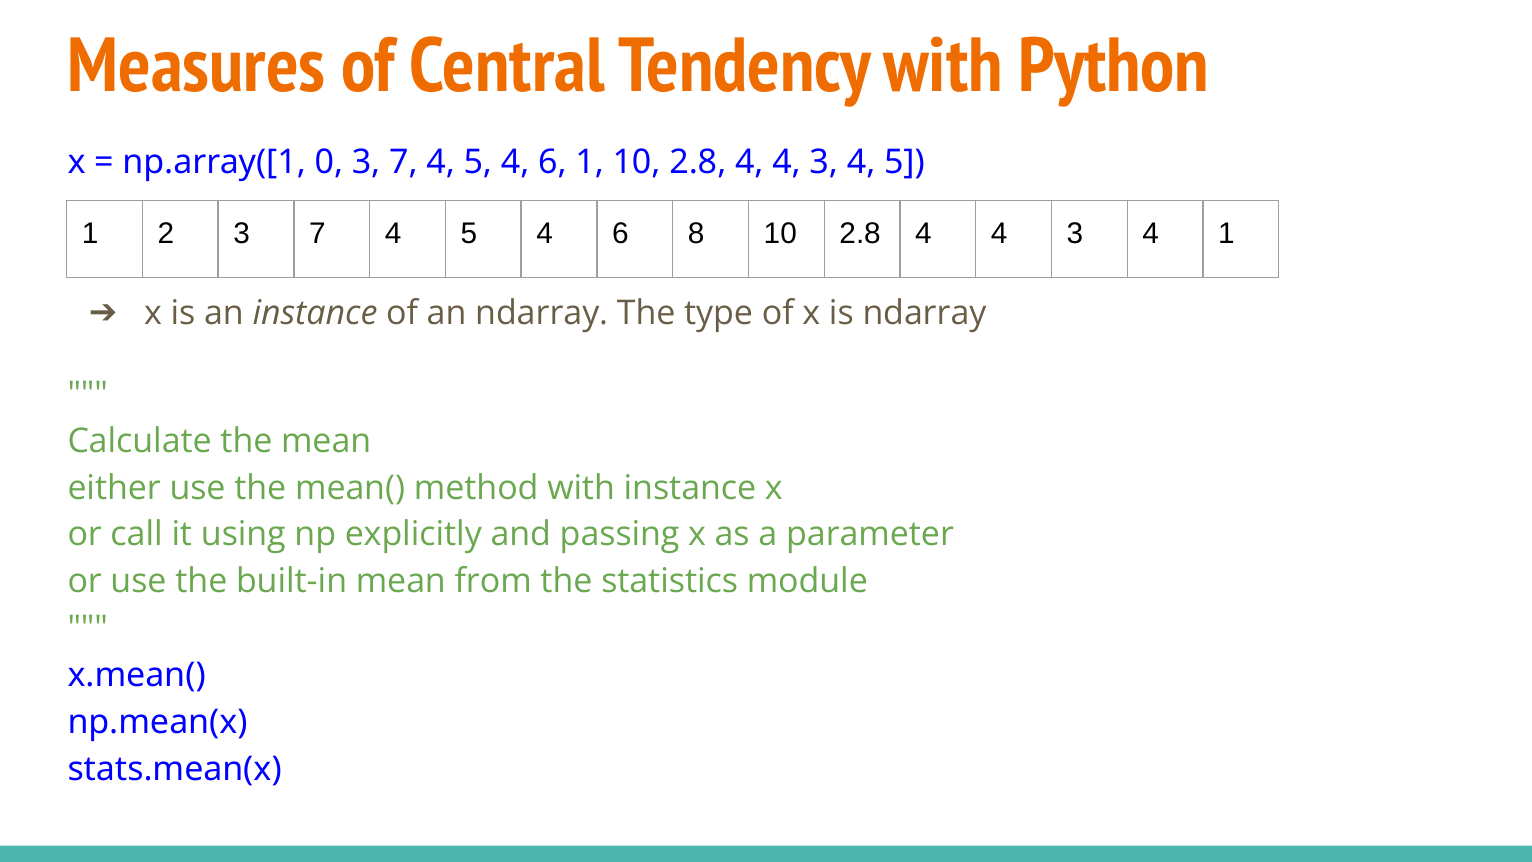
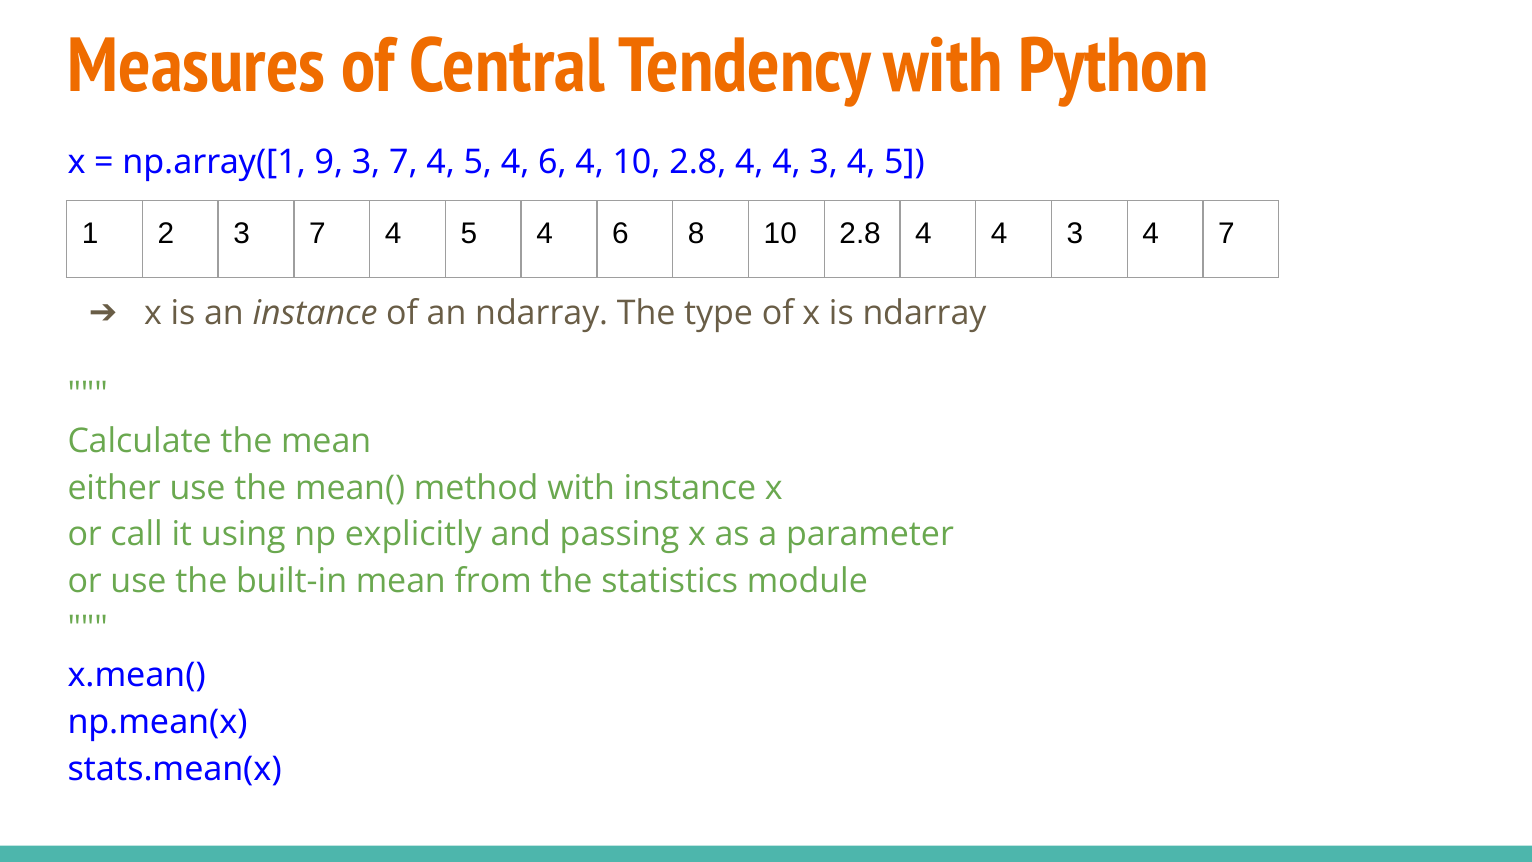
0: 0 -> 9 (329, 163)
6 1: 1 -> 4 (590, 163)
4 1: 1 -> 7 (1227, 233)
